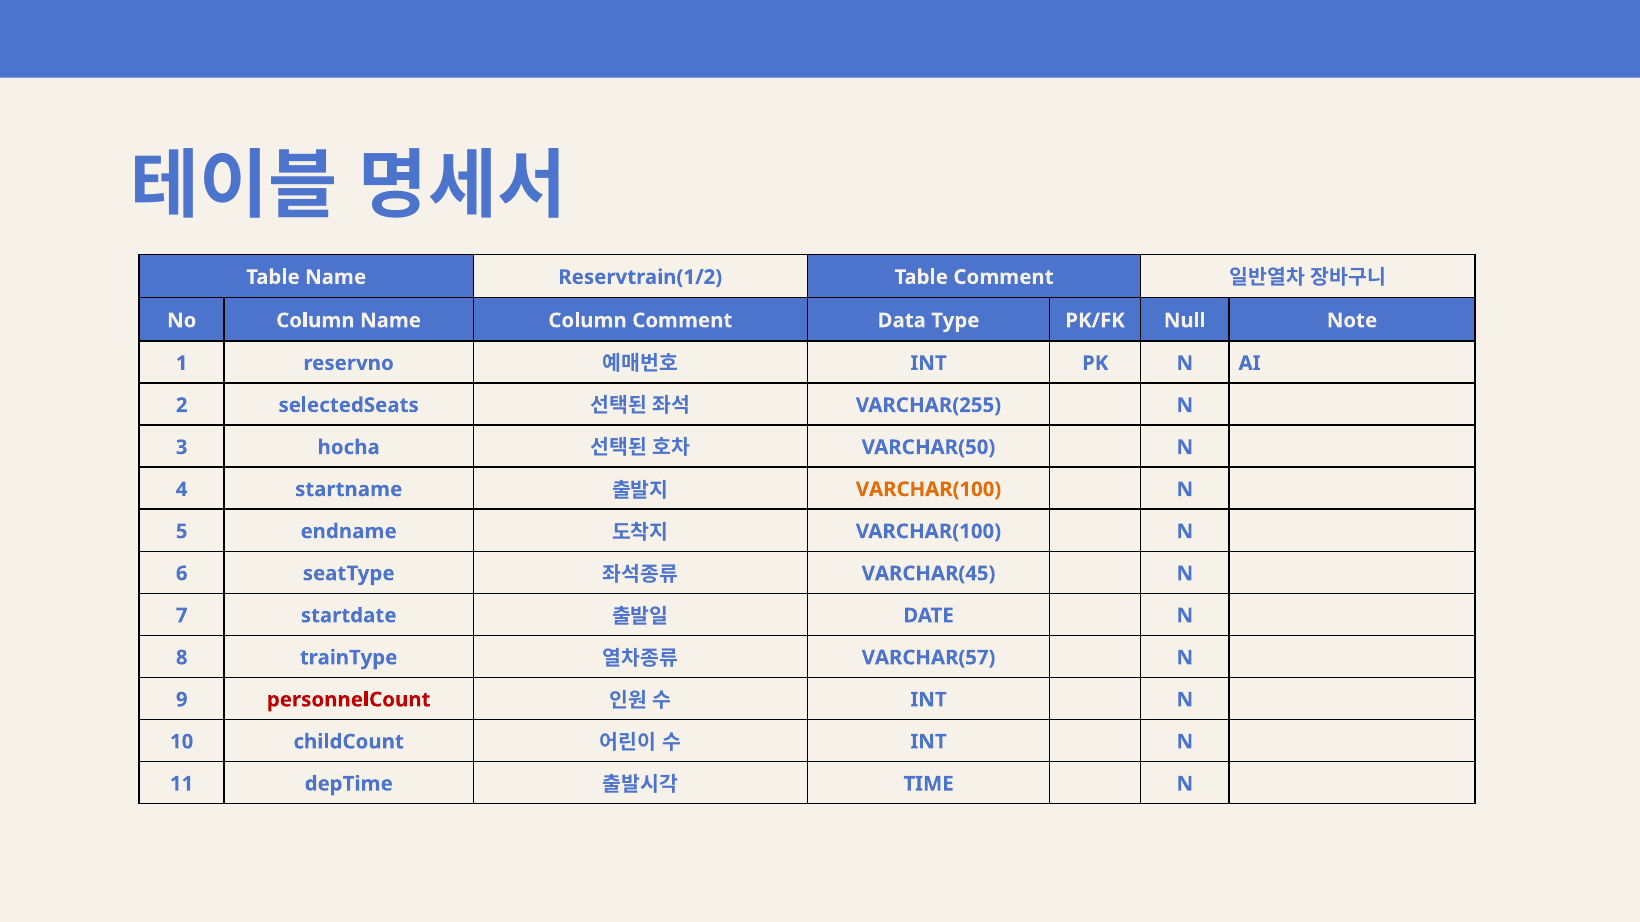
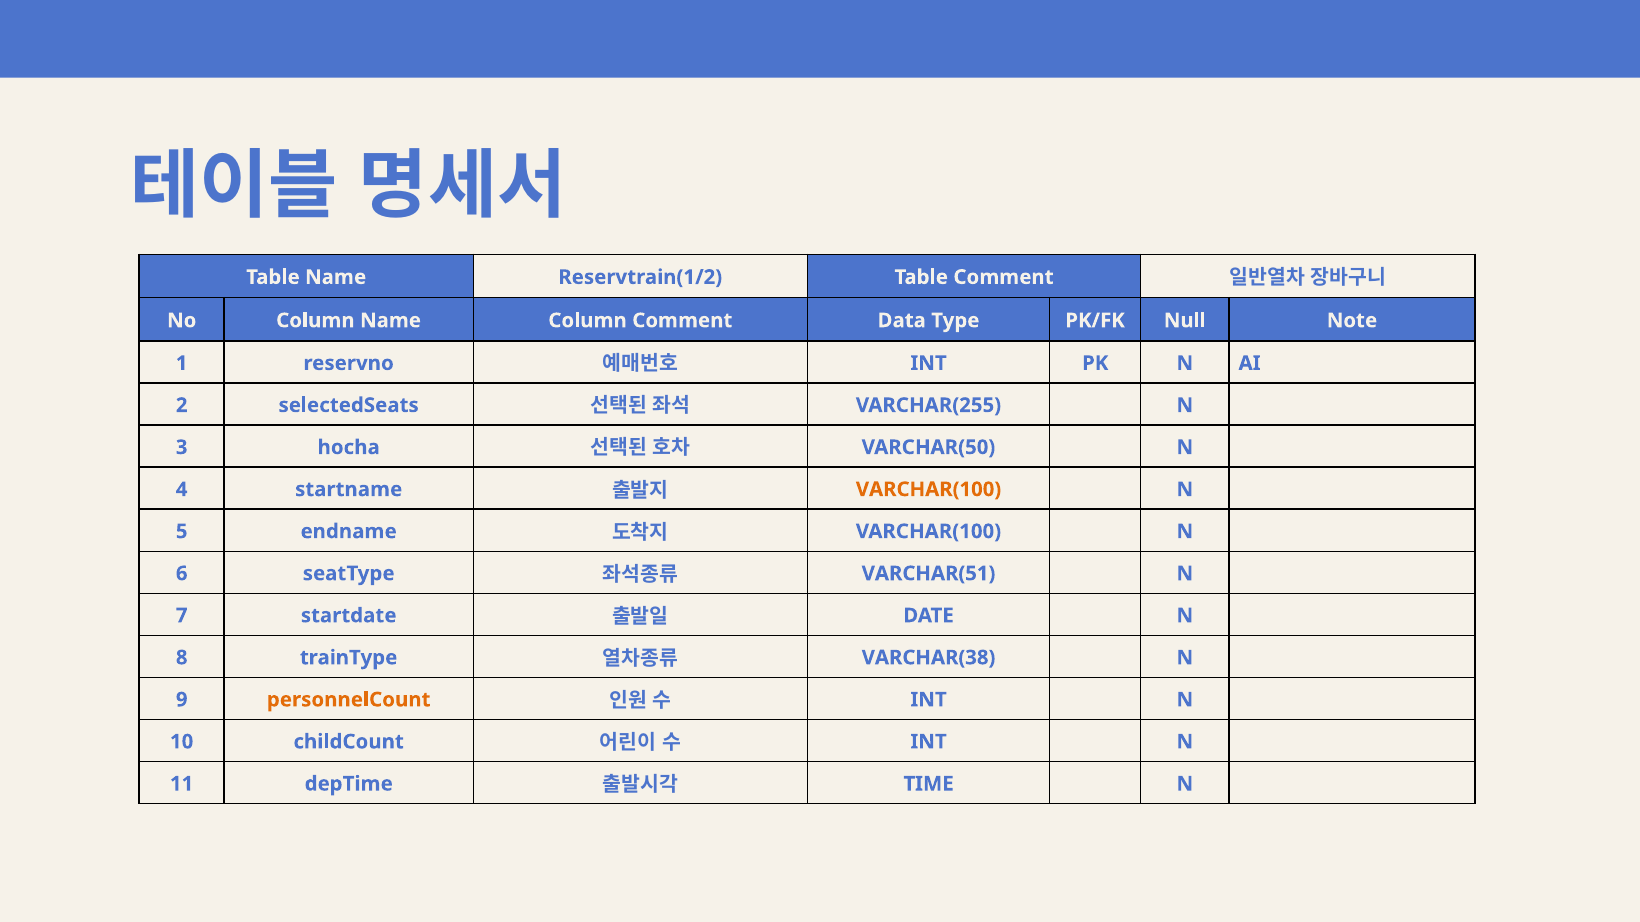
VARCHAR(45: VARCHAR(45 -> VARCHAR(51 (929, 574)
VARCHAR(57: VARCHAR(57 -> VARCHAR(38 (929, 658)
personnelCount colour: red -> orange (349, 700)
